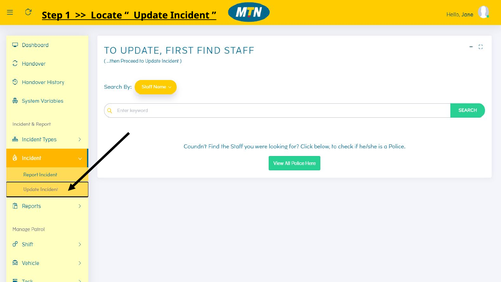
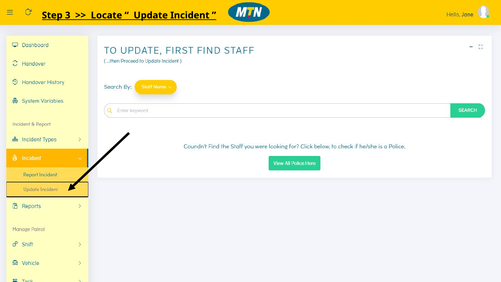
1: 1 -> 3 (68, 15)
